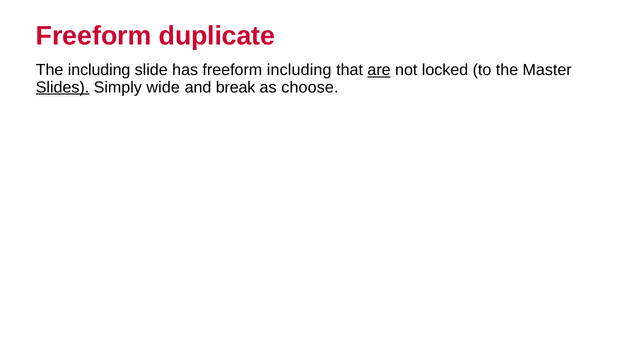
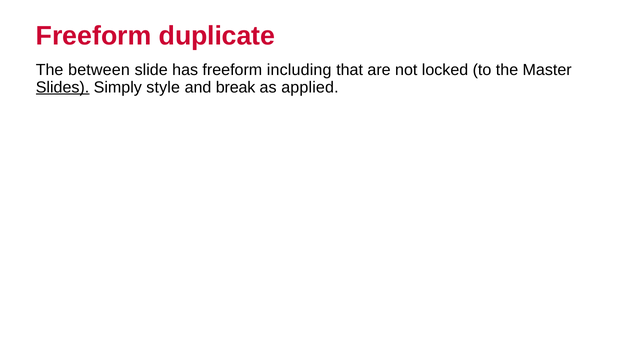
The including: including -> between (99, 70)
are underline: present -> none (379, 70)
wide: wide -> style (163, 87)
choose: choose -> applied (310, 87)
